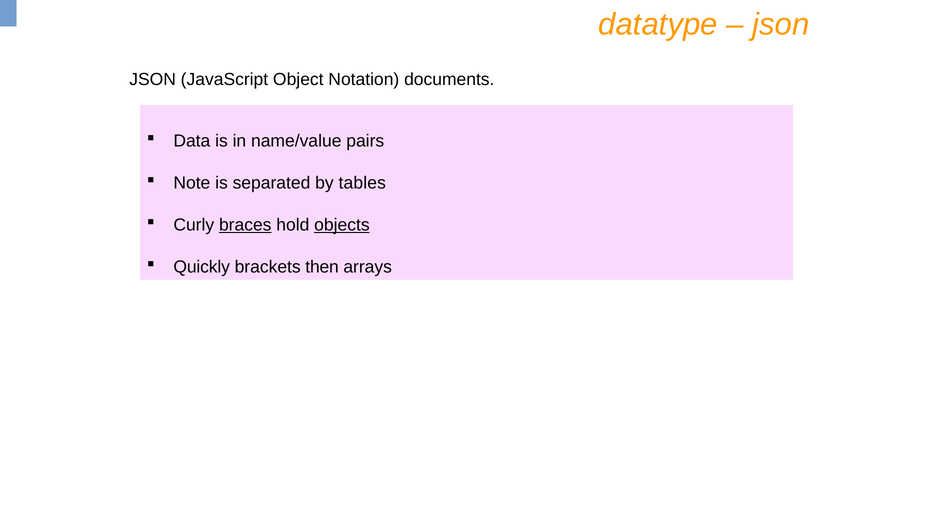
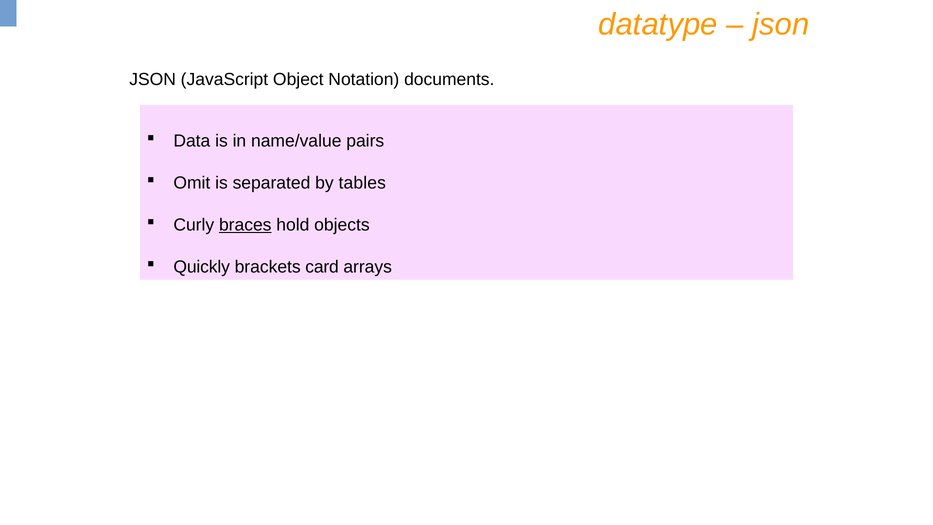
Note: Note -> Omit (192, 183)
objects underline: present -> none (342, 225)
then: then -> card (322, 267)
